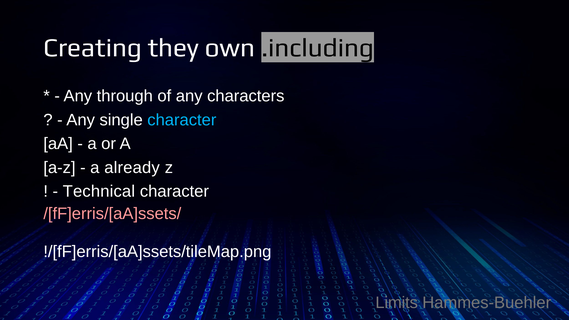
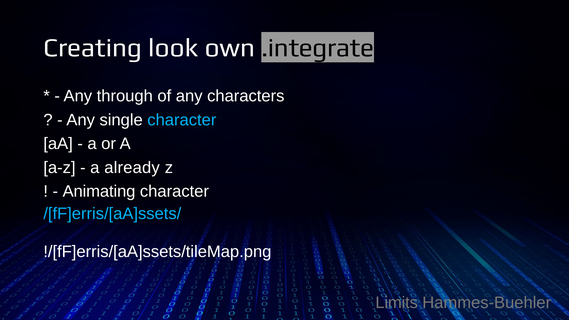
they: they -> look (173, 48)
.including: .including -> .integrate (318, 48)
Technical: Technical -> Animating (99, 191)
/[fF]erris/[aA]ssets/ colour: pink -> light blue (112, 214)
